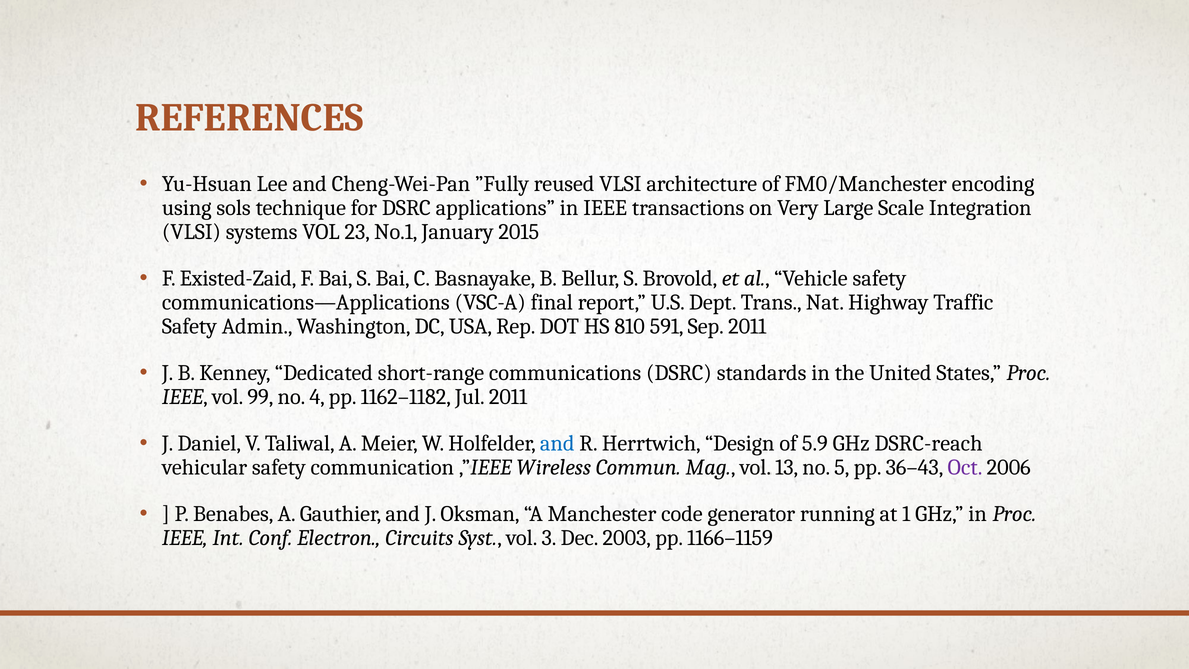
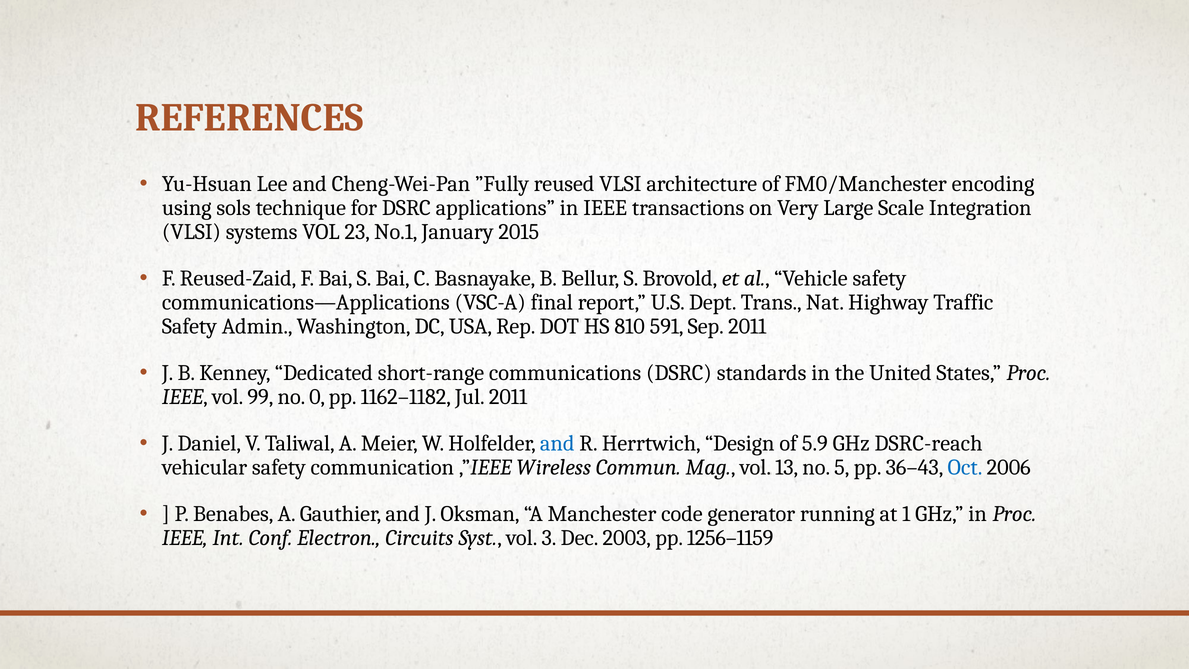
Existed-Zaid: Existed-Zaid -> Reused-Zaid (238, 278)
4: 4 -> 0 (317, 397)
Oct colour: purple -> blue (965, 467)
1166–1159: 1166–1159 -> 1256–1159 (730, 538)
